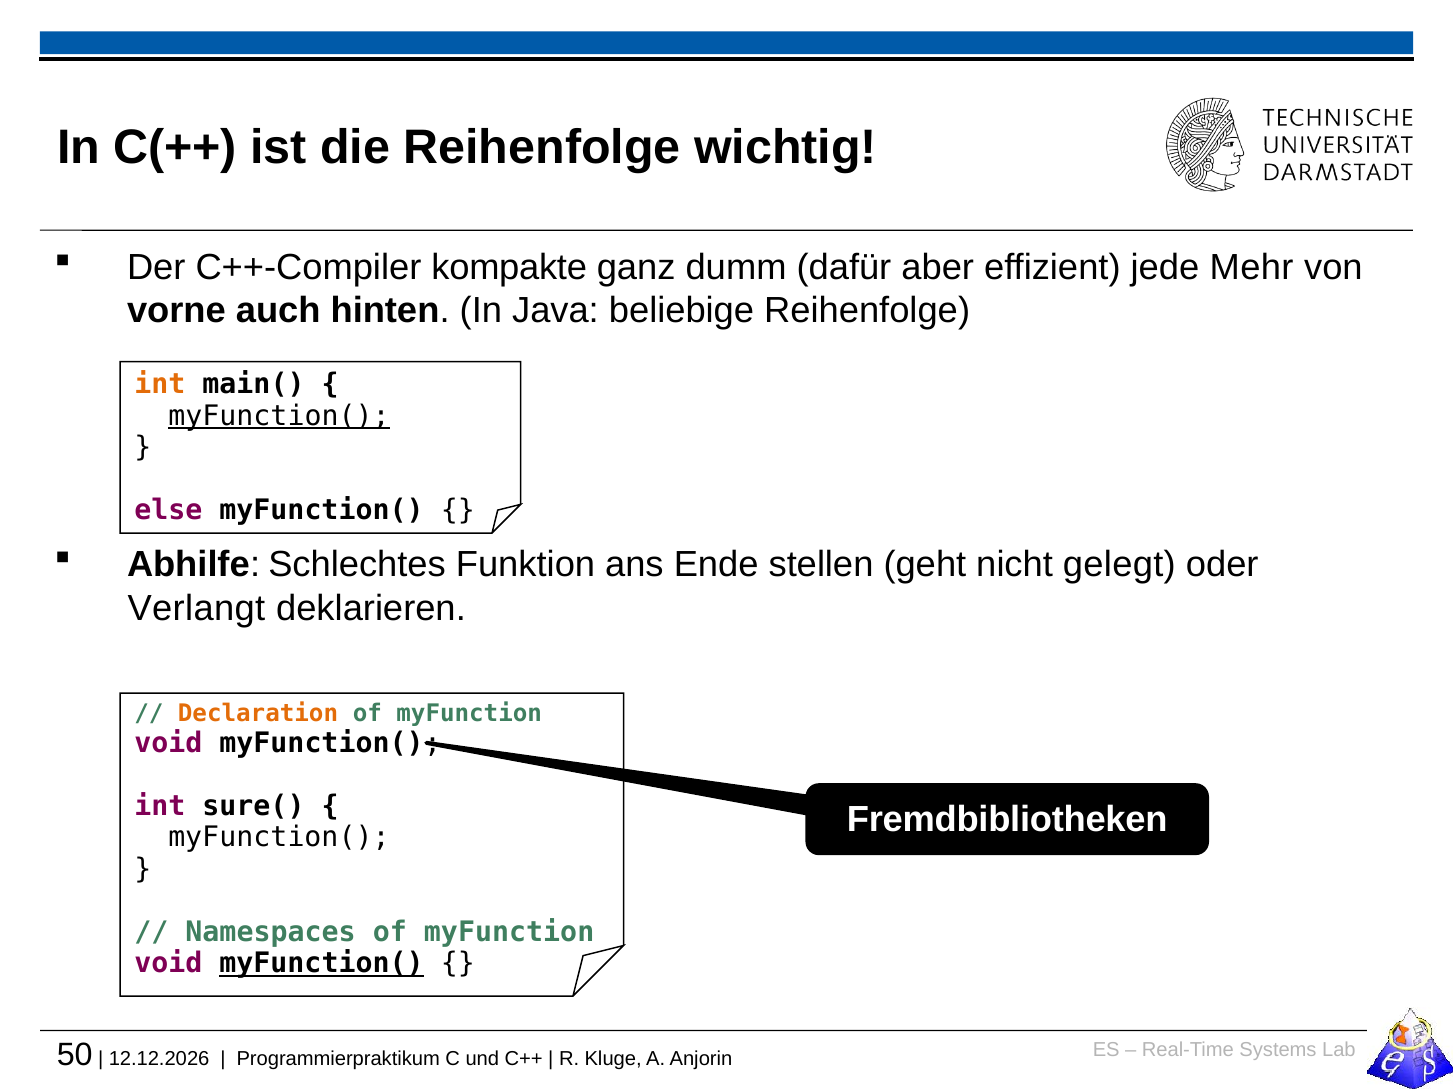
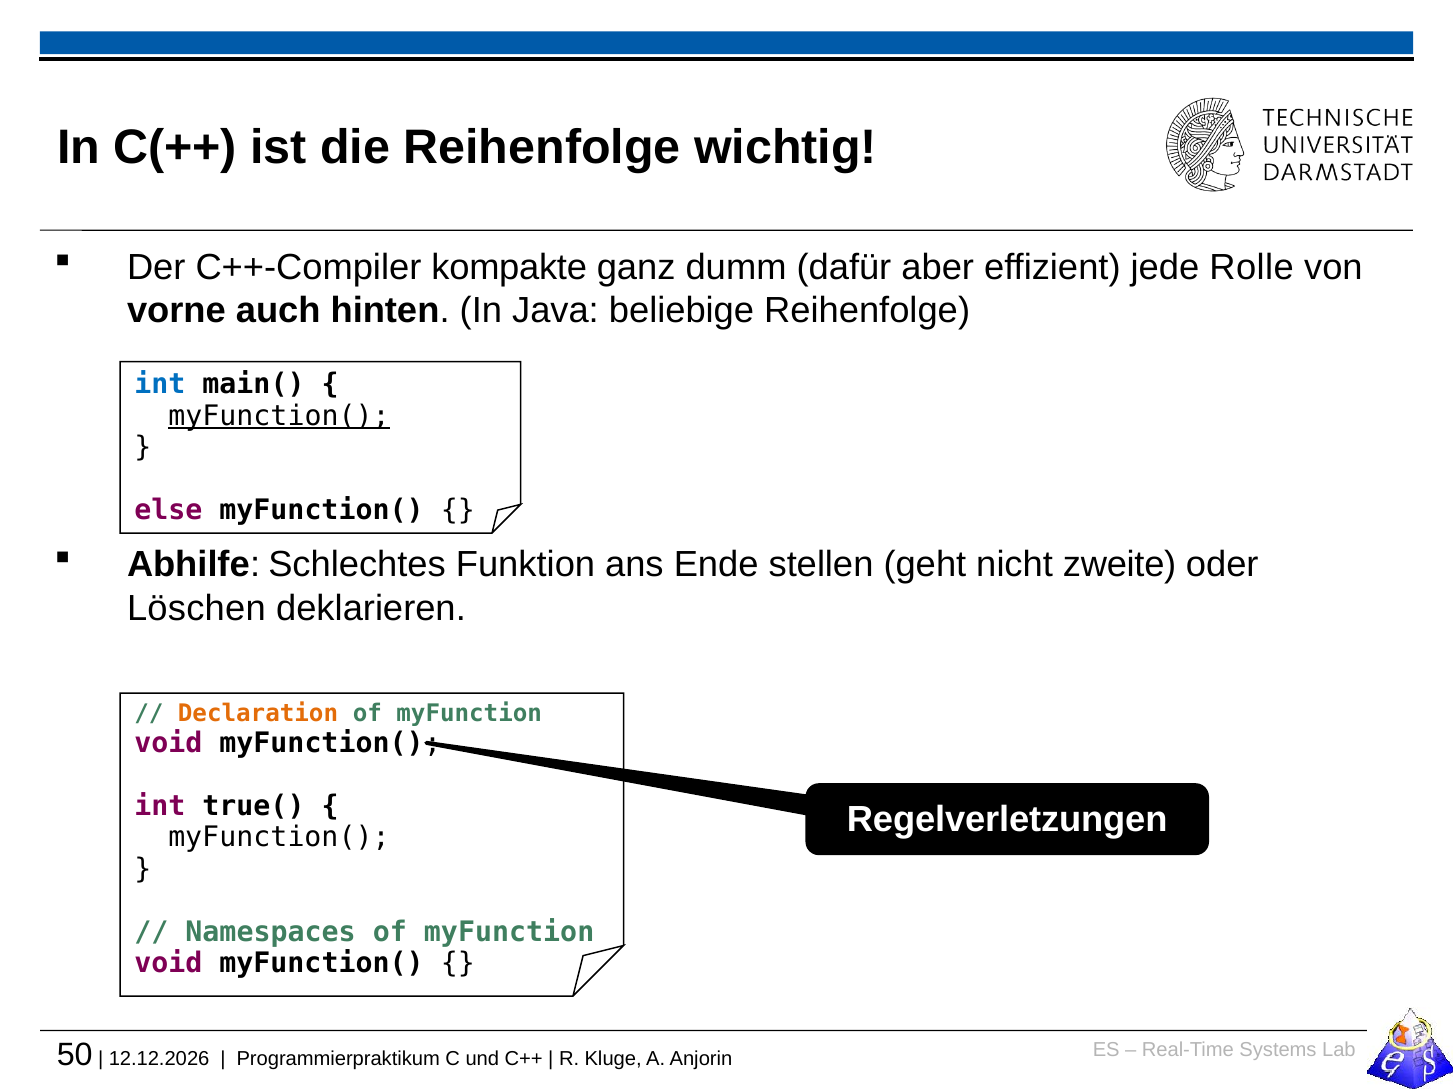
Mehr: Mehr -> Rolle (1252, 267)
int colour: orange -> blue (160, 385)
gelegt: gelegt -> zweite (1120, 565)
Verlangt: Verlangt -> Löschen (196, 609)
sure(: sure( -> true( (253, 807)
Fremdbibliotheken: Fremdbibliotheken -> Regelverletzungen (1007, 820)
myFunction( underline: present -> none (322, 964)
